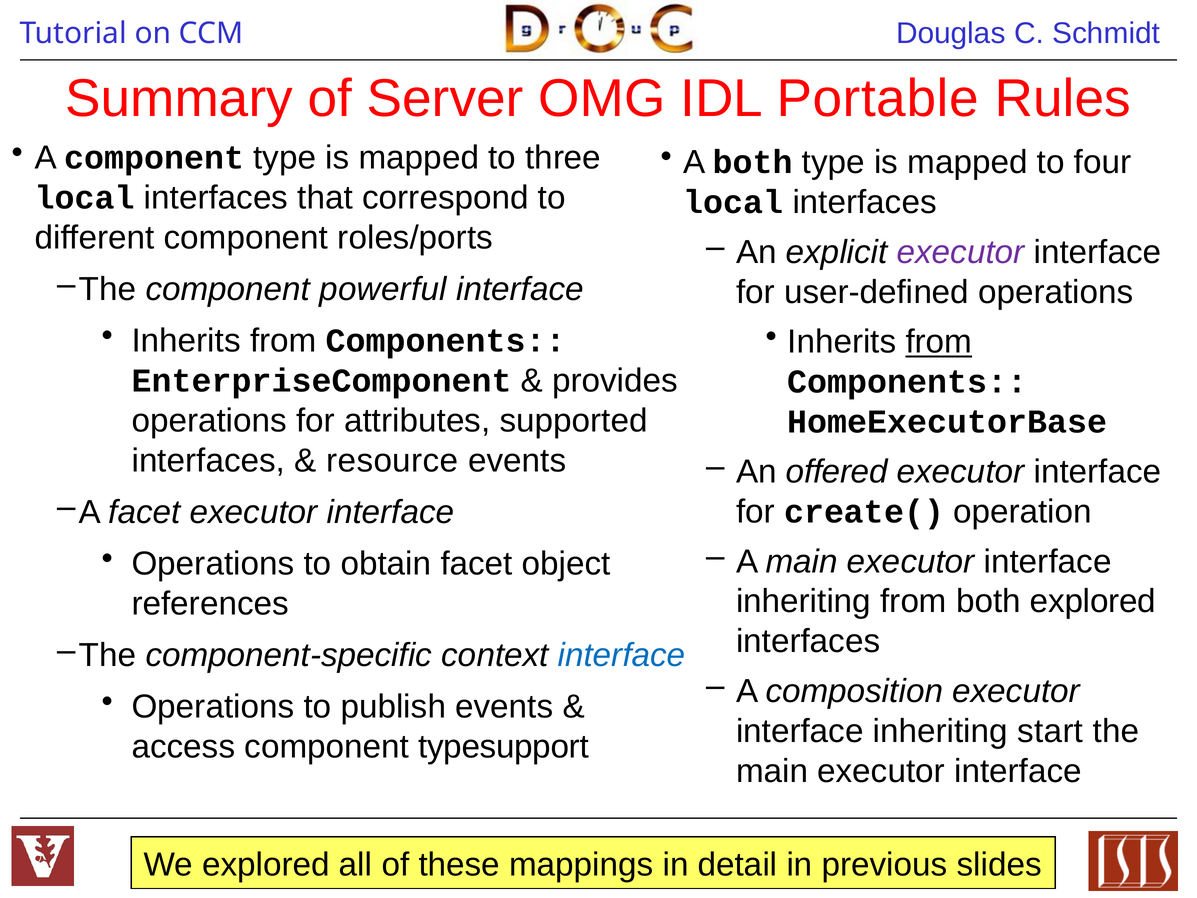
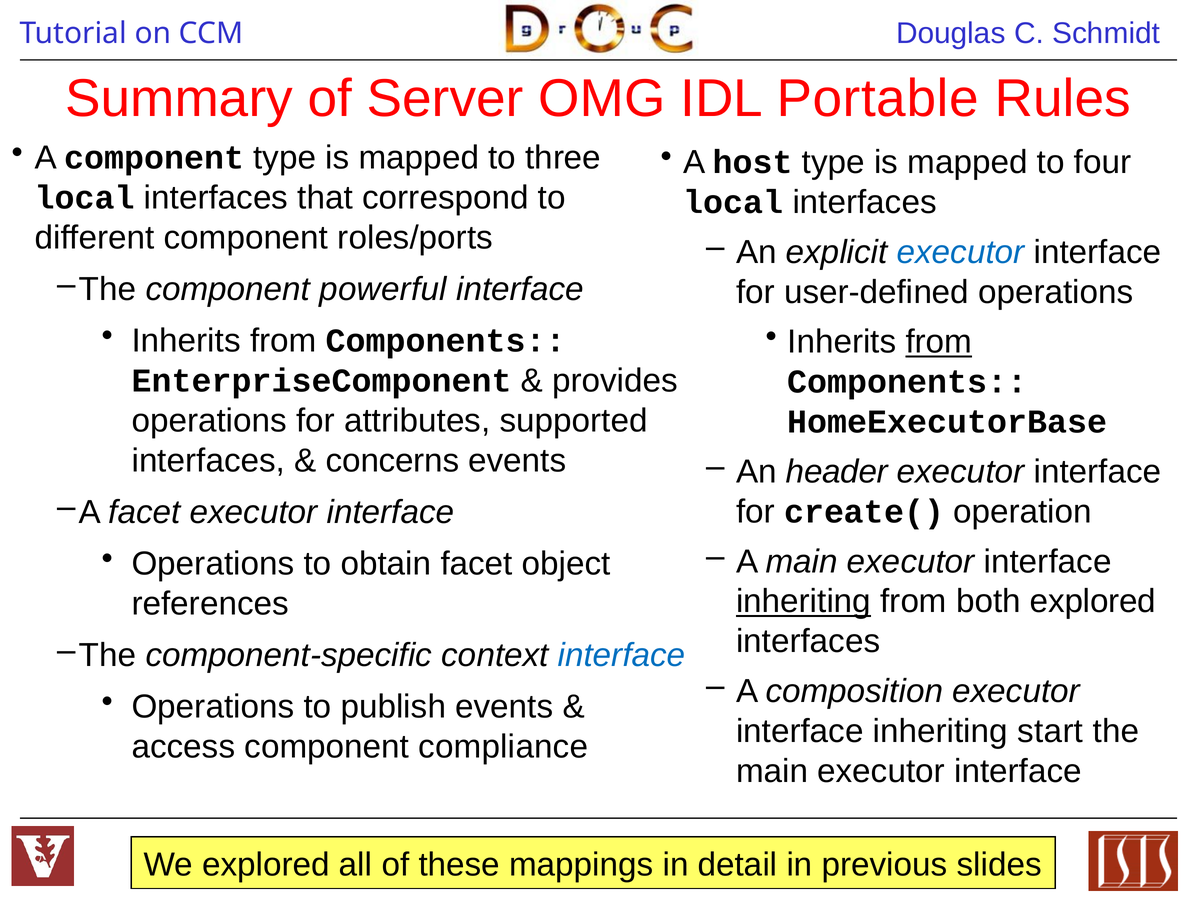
A both: both -> host (753, 162)
executor colour: purple -> blue (961, 252)
resource: resource -> concerns (393, 461)
offered: offered -> header (837, 472)
inheriting underline: none -> present (803, 601)
typesupport: typesupport -> compliance (503, 747)
